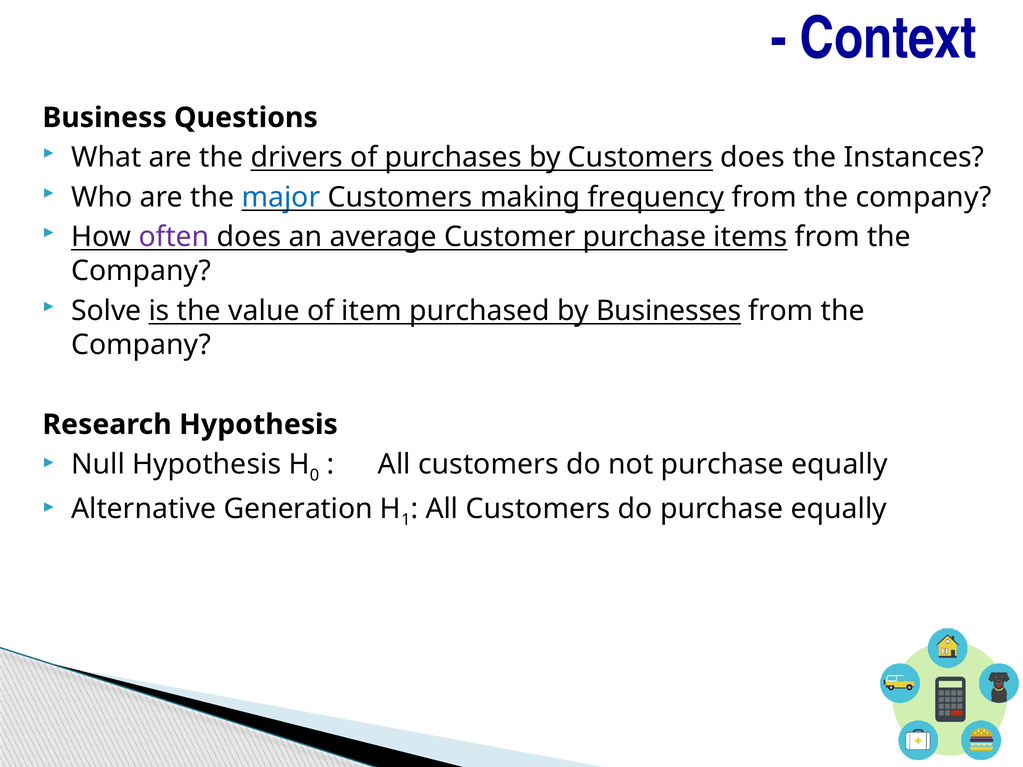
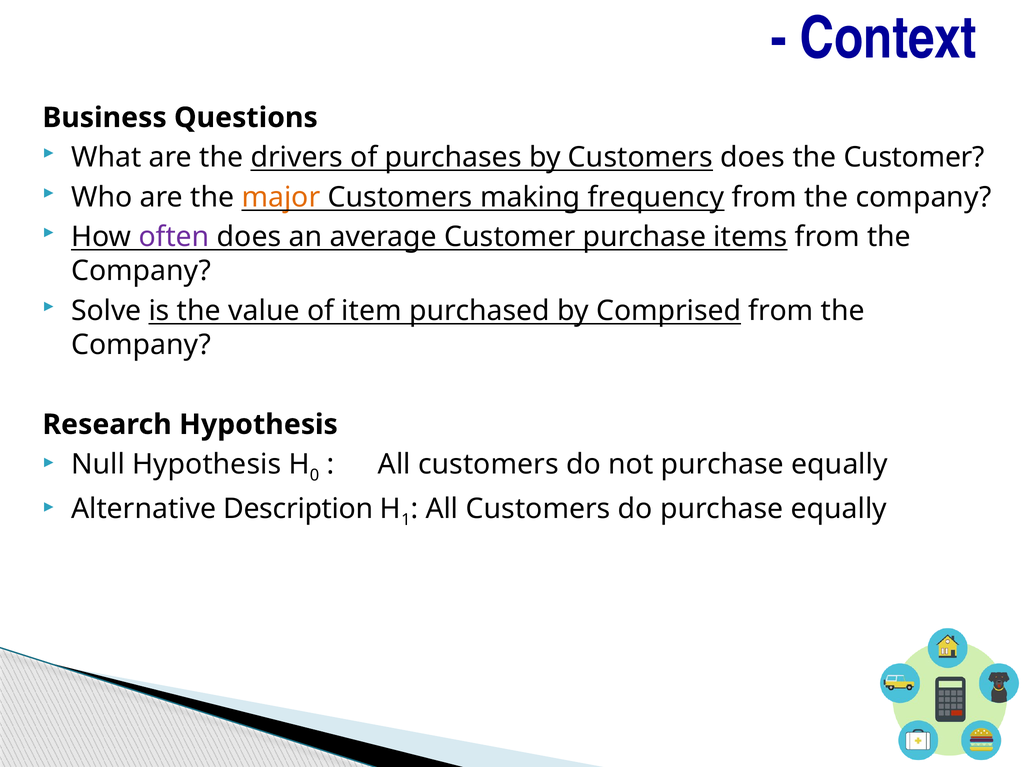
the Instances: Instances -> Customer (914, 157)
major colour: blue -> orange (281, 197)
Businesses: Businesses -> Comprised (669, 311)
Generation: Generation -> Description (298, 509)
